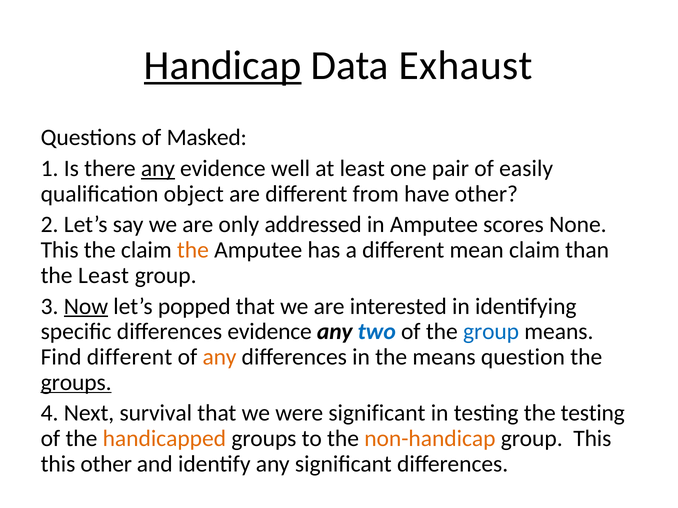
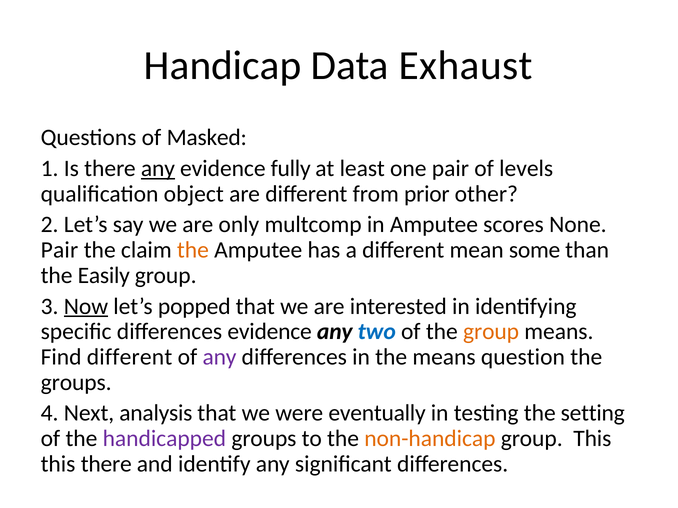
Handicap underline: present -> none (223, 66)
well: well -> fully (291, 169)
easily: easily -> levels (526, 169)
have: have -> prior (427, 194)
addressed: addressed -> multcomp (313, 225)
This: This -> Pair (59, 250)
mean claim: claim -> some (535, 250)
the Least: Least -> Easily (104, 276)
group colour: blue -> orange (491, 332)
any colour: orange -> purple (219, 357)
groups underline: present -> none (76, 383)
survival: survival -> analysis (156, 414)
were significant: significant -> eventually (377, 414)
the testing: testing -> setting (593, 414)
handicapped colour: orange -> purple (164, 439)
this other: other -> there (106, 464)
